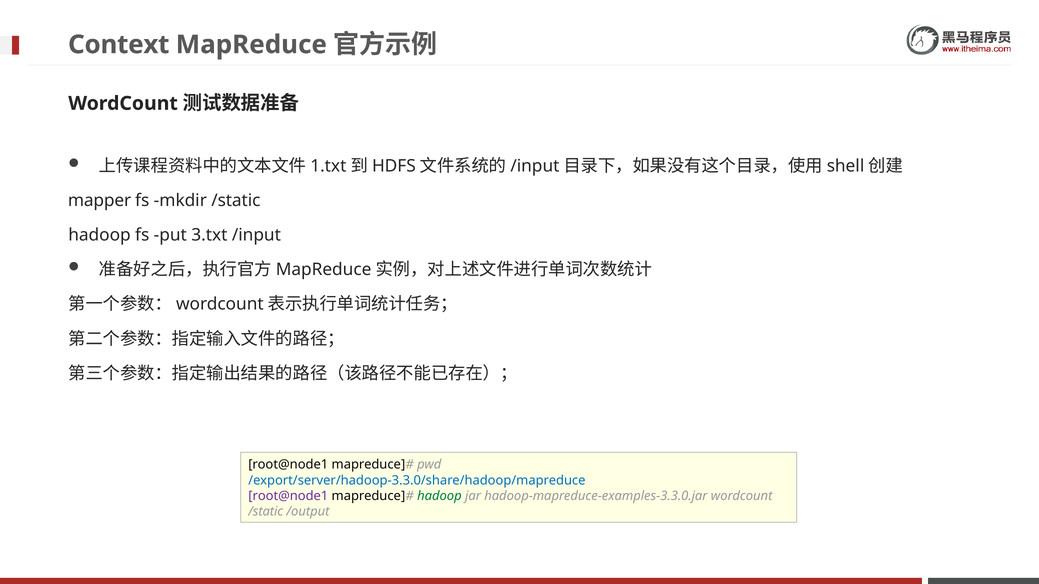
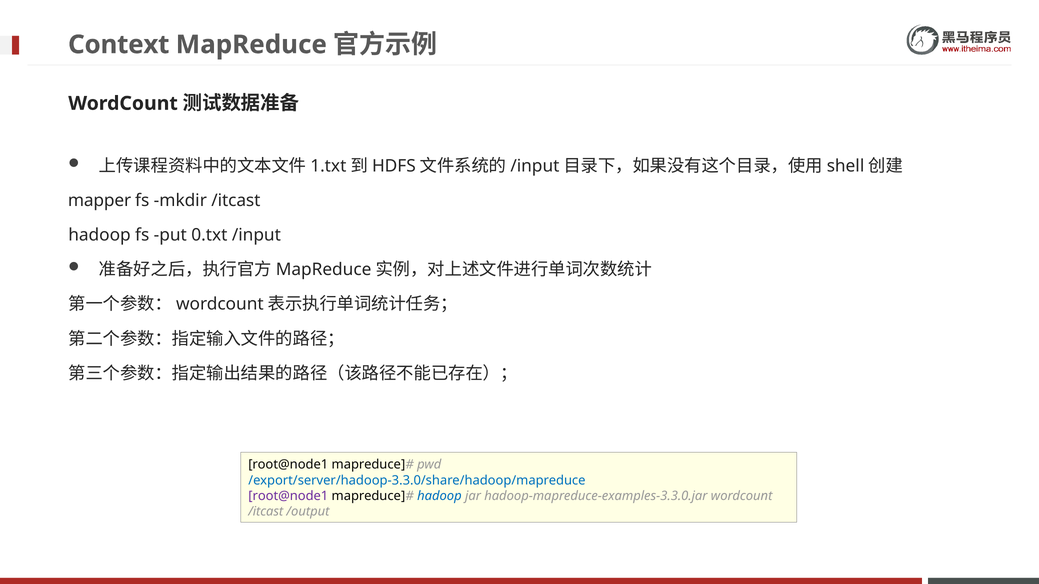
mkdir /static: /static -> /itcast (236, 201)
3.txt: 3.txt -> 0.txt (209, 235)
hadoop colour: green -> blue (439, 496)
/static: /static -> /itcast (266, 512)
